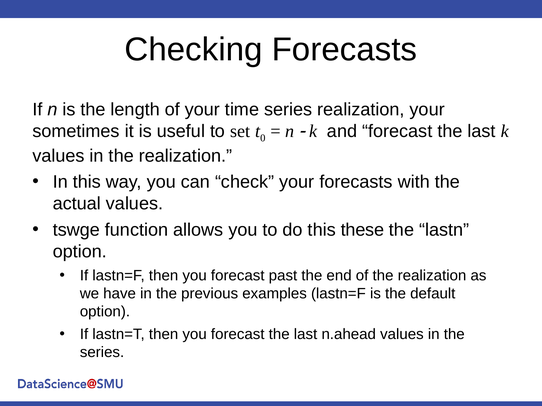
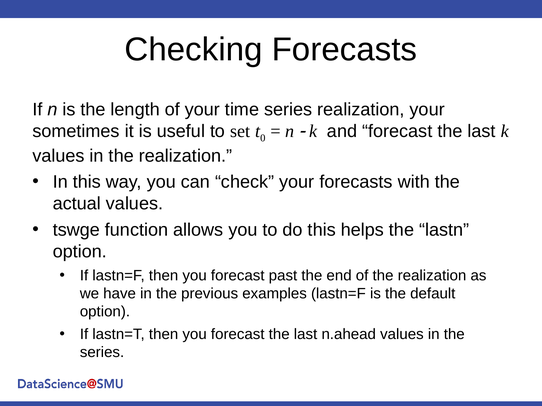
these: these -> helps (362, 230)
